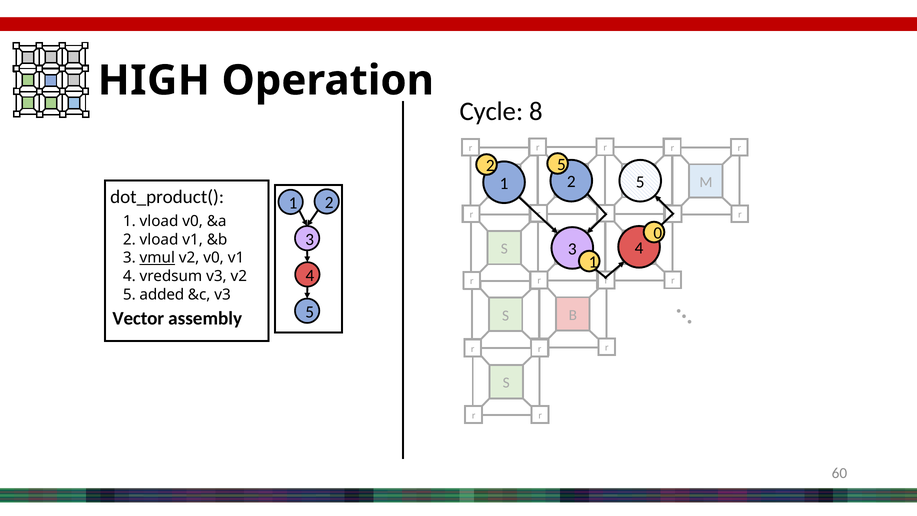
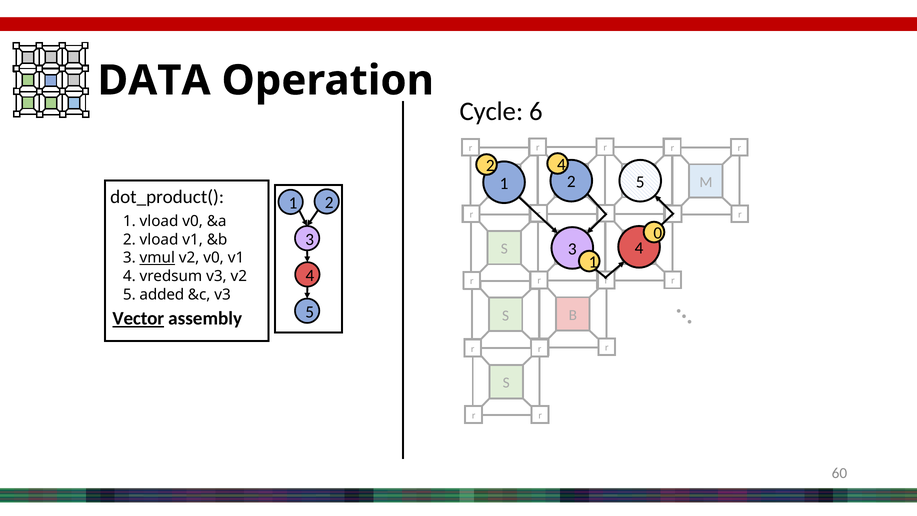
HIGH: HIGH -> DATA (154, 81)
8: 8 -> 6 (536, 112)
2 5: 5 -> 4 (561, 165)
Vector underline: none -> present (138, 318)
